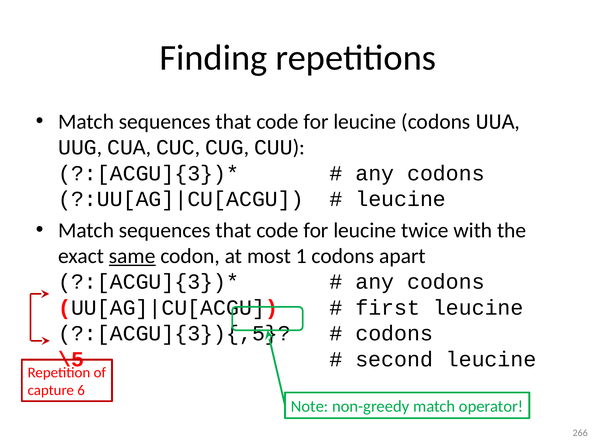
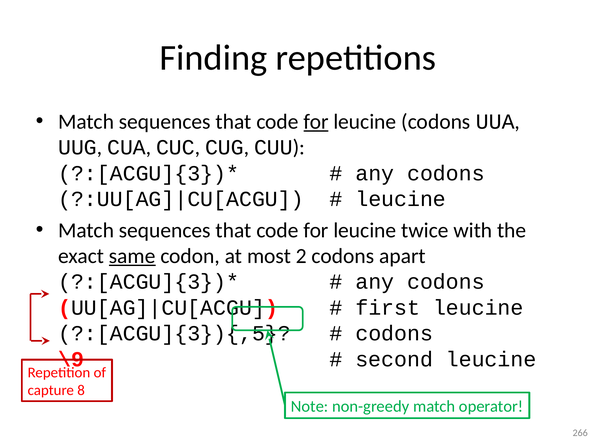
for underline: none -> present (316, 122)
1: 1 -> 2 (301, 256)
\5: \5 -> \9 (71, 359)
6: 6 -> 8 (81, 390)
